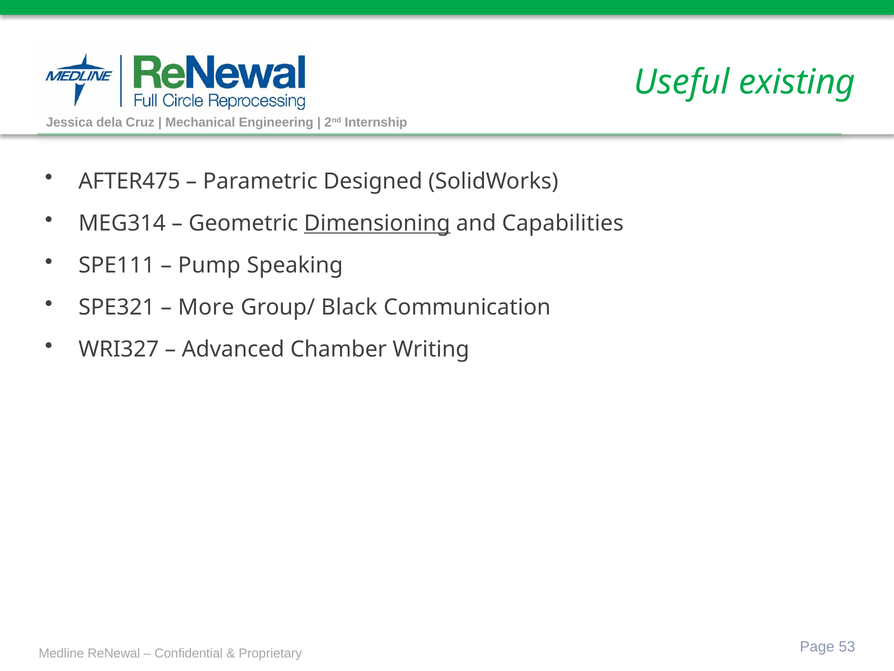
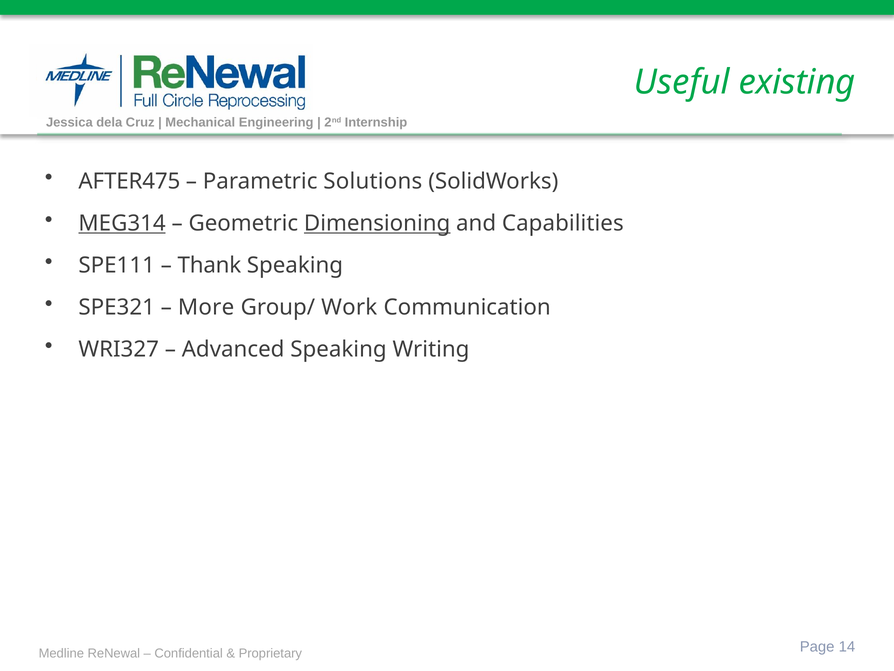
Designed: Designed -> Solutions (373, 181)
MEG314 underline: none -> present (122, 223)
Pump: Pump -> Thank (209, 265)
Black: Black -> Work (349, 307)
Advanced Chamber: Chamber -> Speaking (338, 349)
53: 53 -> 14 (847, 646)
